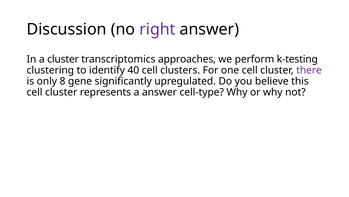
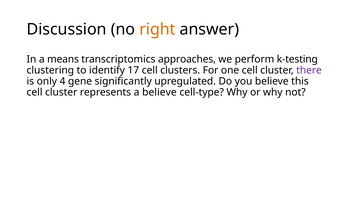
right colour: purple -> orange (157, 29)
a cluster: cluster -> means (63, 59)
40: 40 -> 17 (133, 70)
8: 8 -> 4 (62, 81)
a answer: answer -> believe (159, 92)
